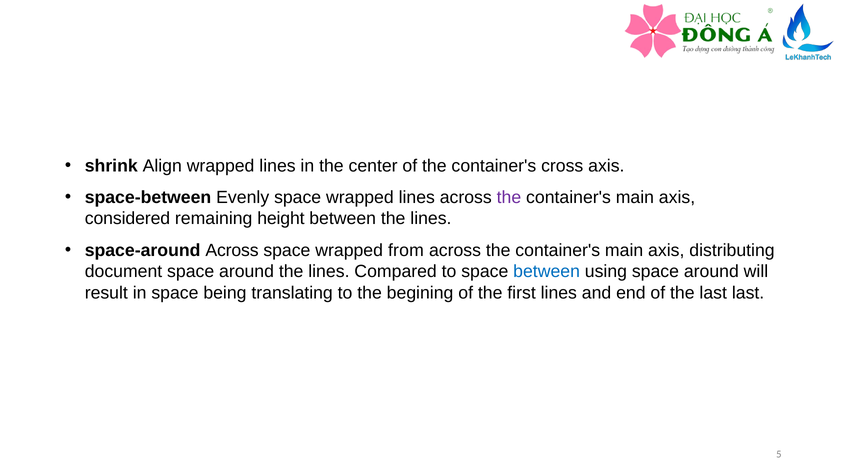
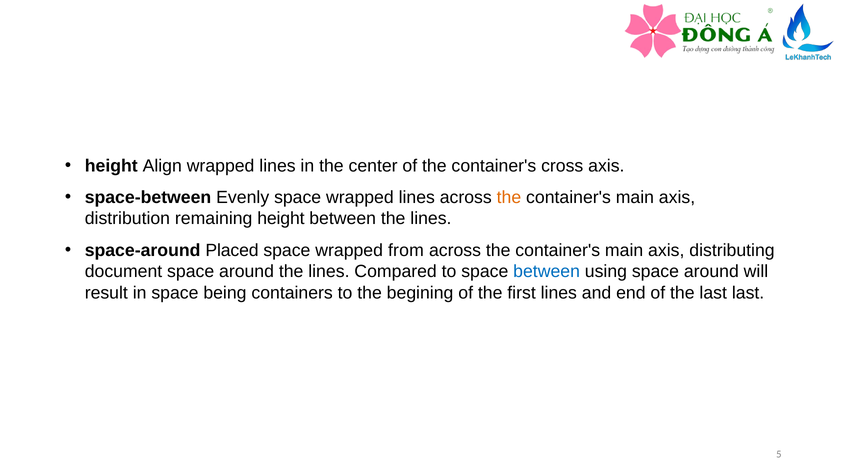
shrink: shrink -> height (111, 166)
the colour: purple -> orange (509, 197)
considered: considered -> distribution (127, 219)
space-around Across: Across -> Placed (232, 250)
translating: translating -> containers (292, 293)
